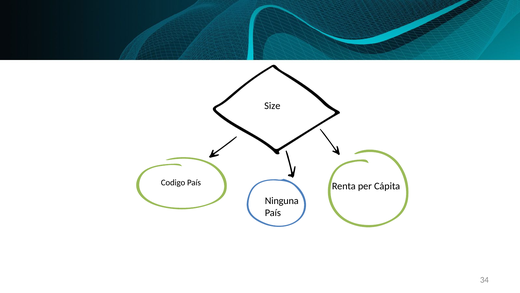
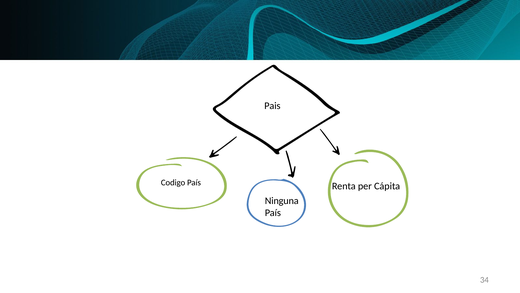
Size: Size -> Pais (272, 106)
